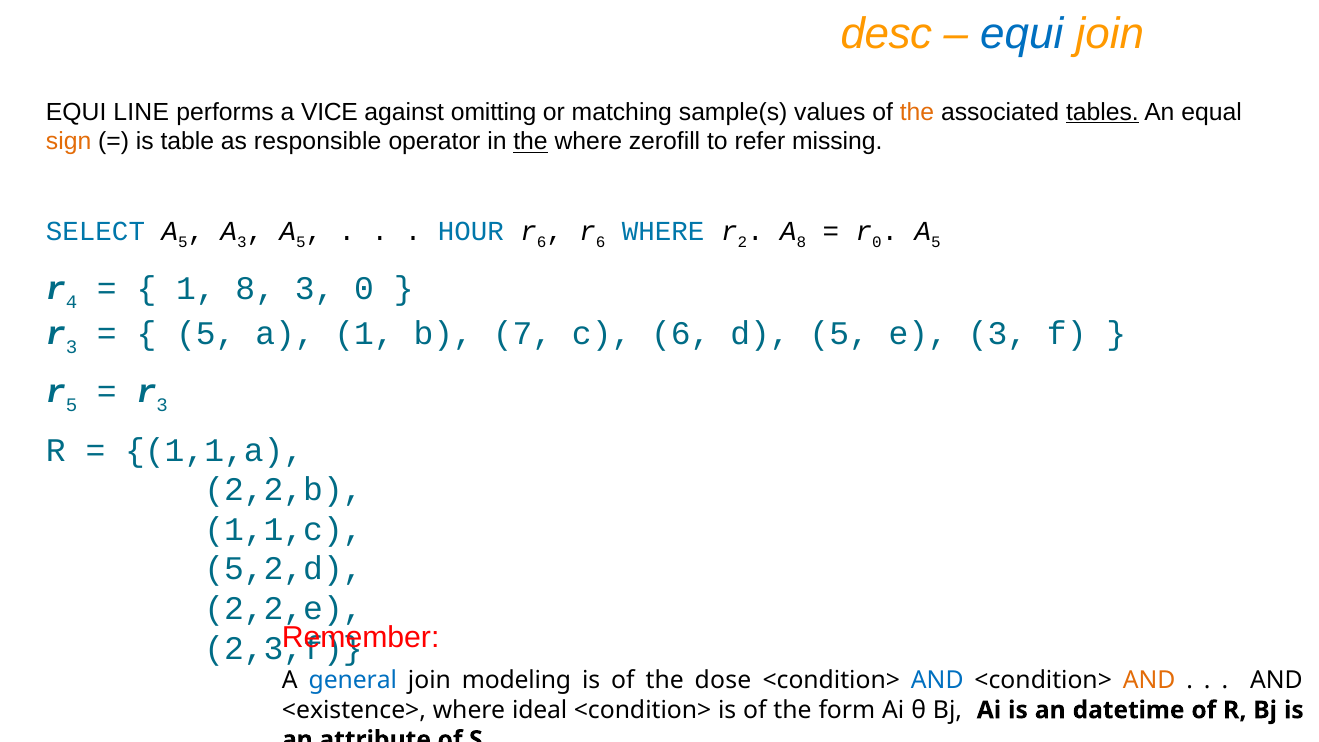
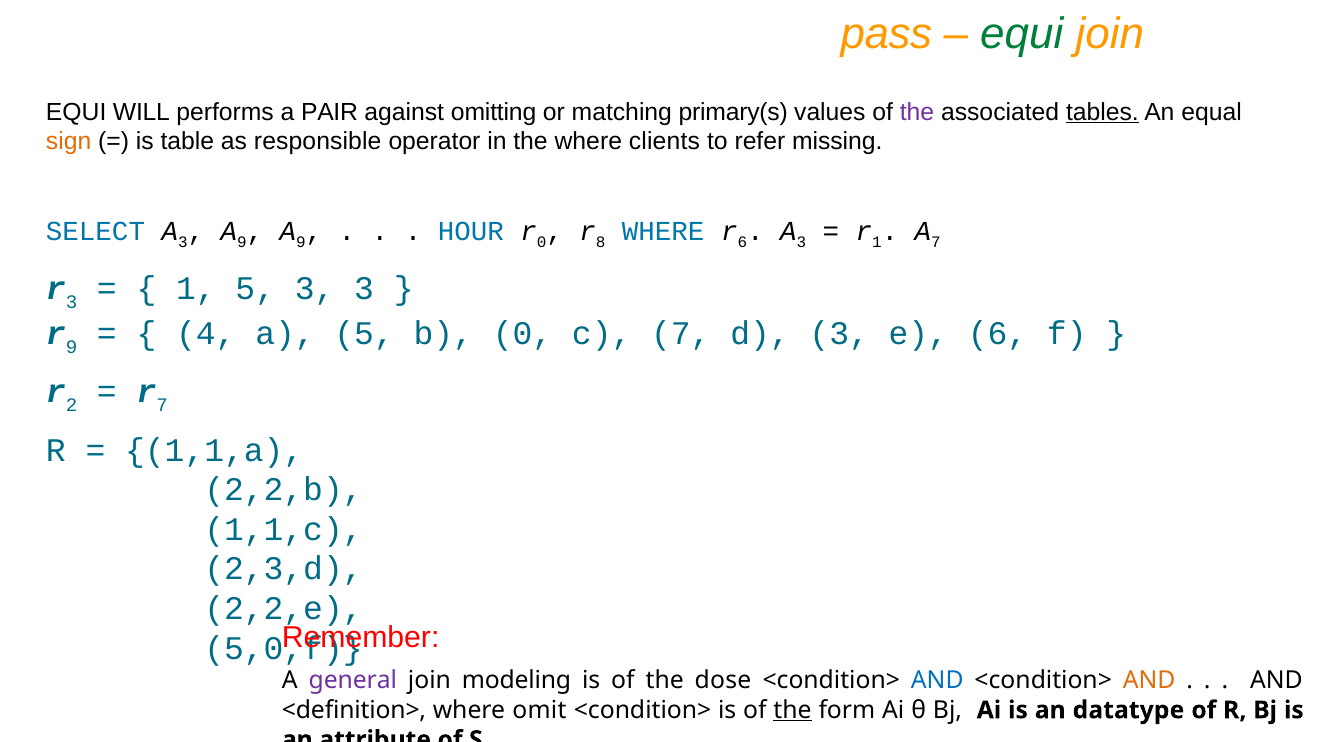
desc: desc -> pass (886, 34)
equi colour: blue -> green (1022, 34)
LINE: LINE -> WILL (141, 112)
VICE: VICE -> PAIR (329, 112)
sample(s: sample(s -> primary(s (733, 112)
the colour: orange -> purple (917, 112)
the underline: present -> none (531, 142)
zerofill: zerofill -> clients (664, 142)
SELECT A 5: 5 -> 3 (183, 242)
3: 3 -> 9 (242, 242)
5: 5 -> 9 (301, 242)
6: 6 -> 0 (542, 242)
6: 6 -> 8 (601, 242)
r 2: 2 -> 6 (742, 242)
8: 8 -> 3 (801, 242)
r 0: 0 -> 1 (877, 242)
5: 5 -> 7 (936, 242)
r 4: 4 -> 3 (72, 302)
1 8: 8 -> 5 (255, 289)
3 0: 0 -> 3 (364, 289)
3: 3 -> 9 (72, 347)
5: 5 -> 4 (206, 334)
a 1: 1 -> 5 (364, 334)
b 7: 7 -> 0 (522, 334)
c 6: 6 -> 7 (681, 334)
d 5: 5 -> 3 (839, 334)
e 3: 3 -> 6 (997, 334)
r 5: 5 -> 2 (72, 405)
3: 3 -> 7 (162, 405)
5,2,d: 5,2,d -> 2,3,d (283, 569)
2,3,f: 2,3,f -> 5,0,f (283, 648)
general colour: blue -> purple (353, 680)
<existence>: <existence> -> <definition> (354, 710)
ideal: ideal -> omit (539, 710)
the underline: none -> present (793, 710)
datetime: datetime -> datatype (1128, 710)
